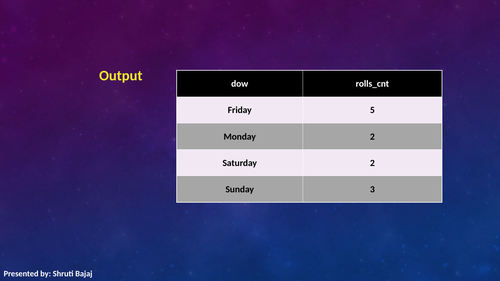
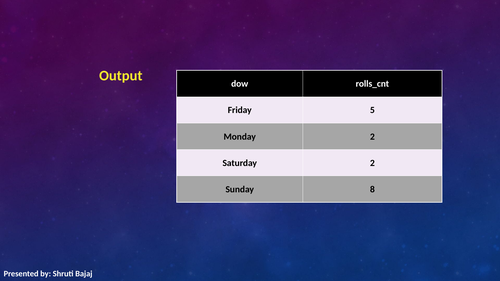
3: 3 -> 8 (372, 190)
